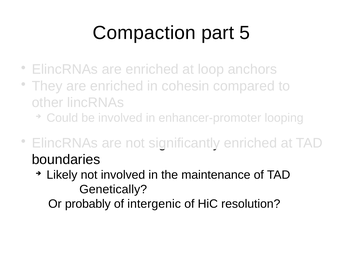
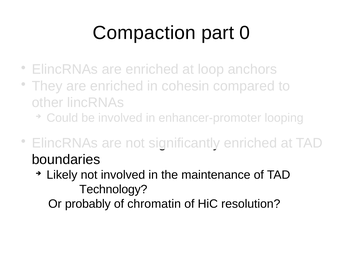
5: 5 -> 0 (245, 33)
Genetically: Genetically -> Technology (113, 190)
intergenic: intergenic -> chromatin (154, 204)
